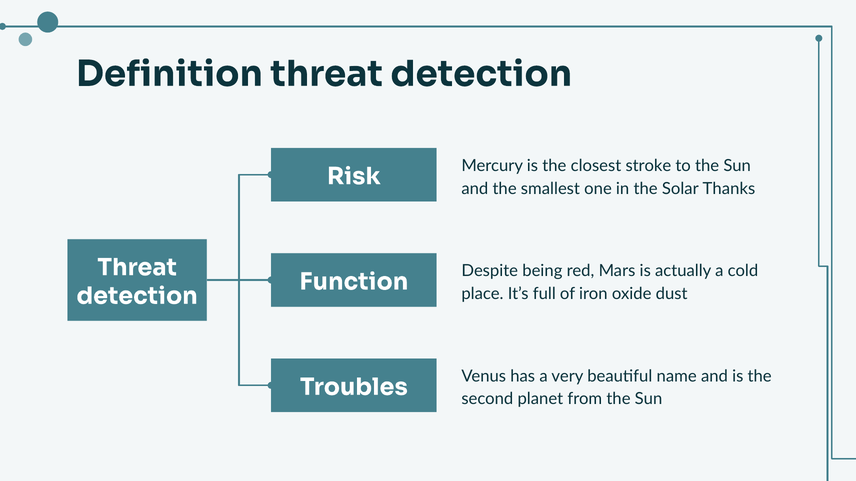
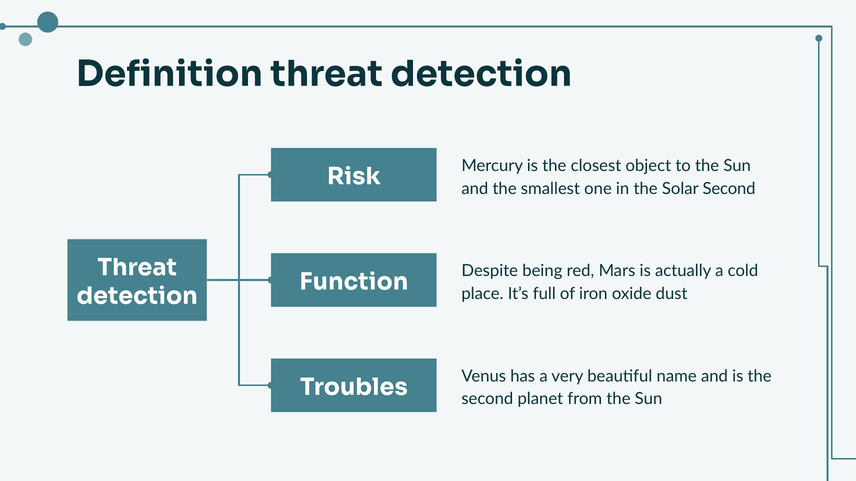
stroke: stroke -> object (648, 166)
Solar Thanks: Thanks -> Second (729, 189)
